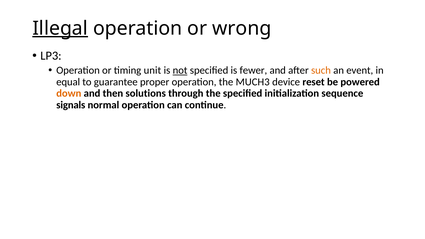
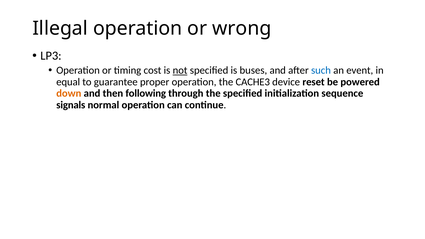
Illegal underline: present -> none (60, 28)
unit: unit -> cost (152, 70)
fewer: fewer -> buses (253, 70)
such colour: orange -> blue (321, 70)
MUCH3: MUCH3 -> CACHE3 (253, 82)
solutions: solutions -> following (146, 93)
